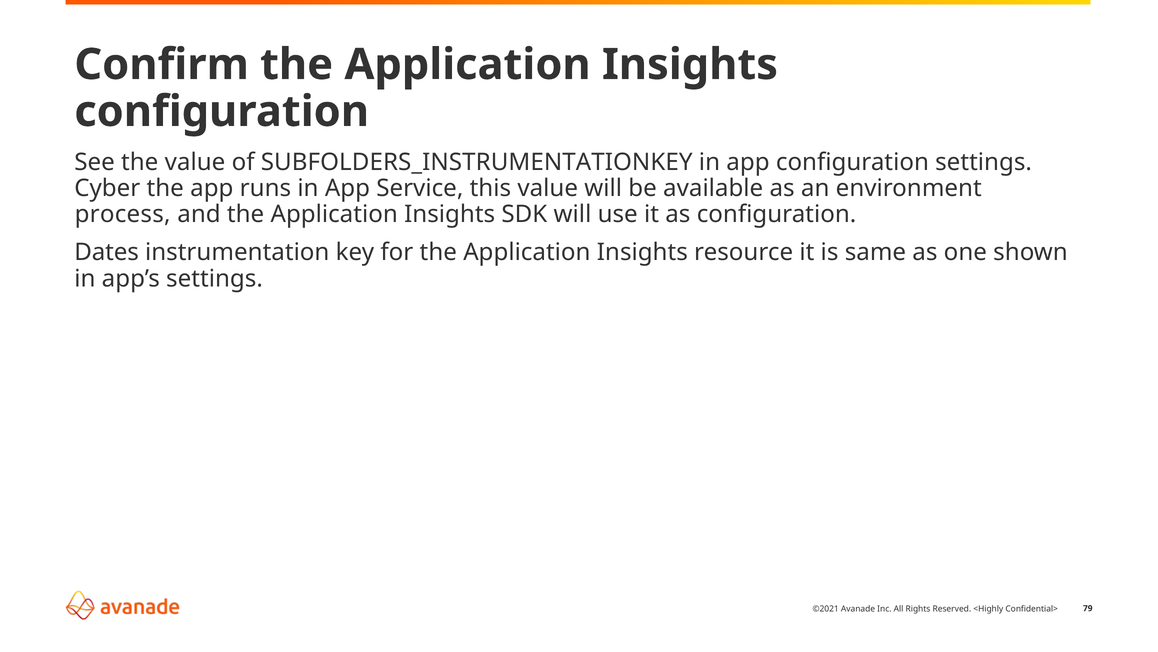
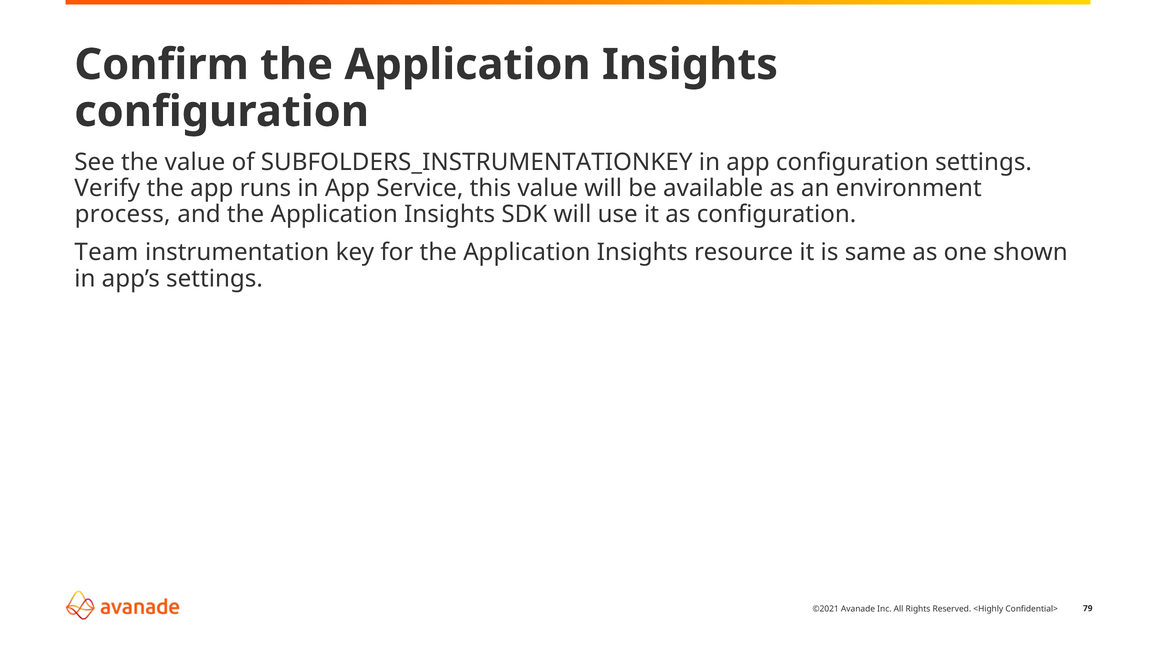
Cyber: Cyber -> Verify (107, 188)
Dates: Dates -> Team (106, 252)
